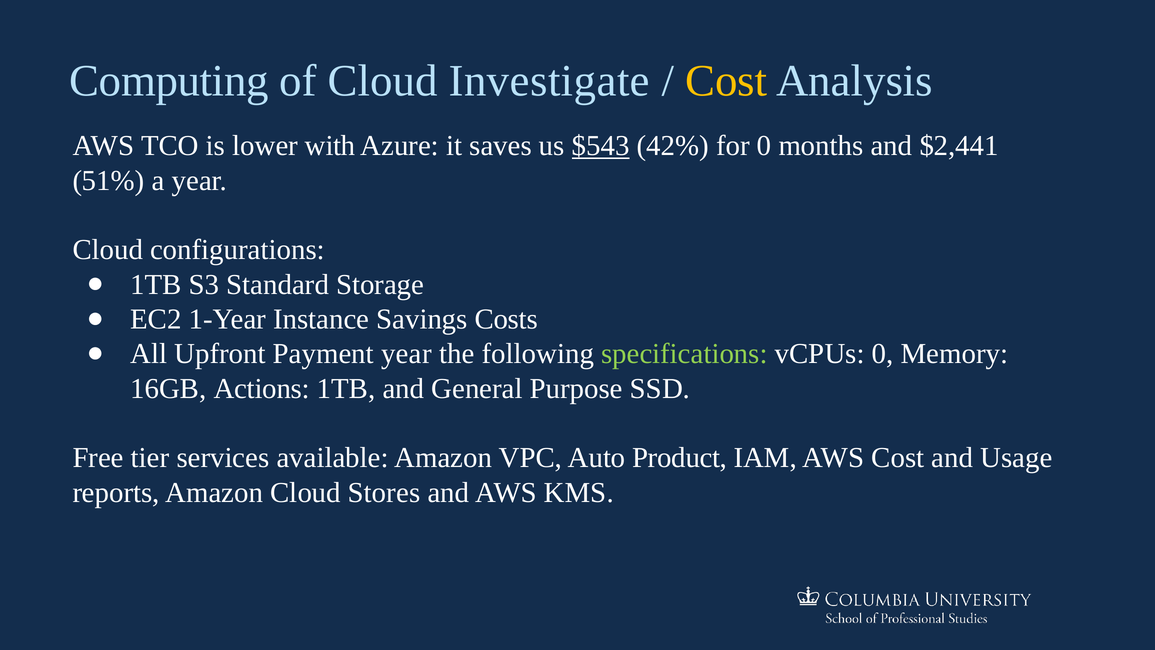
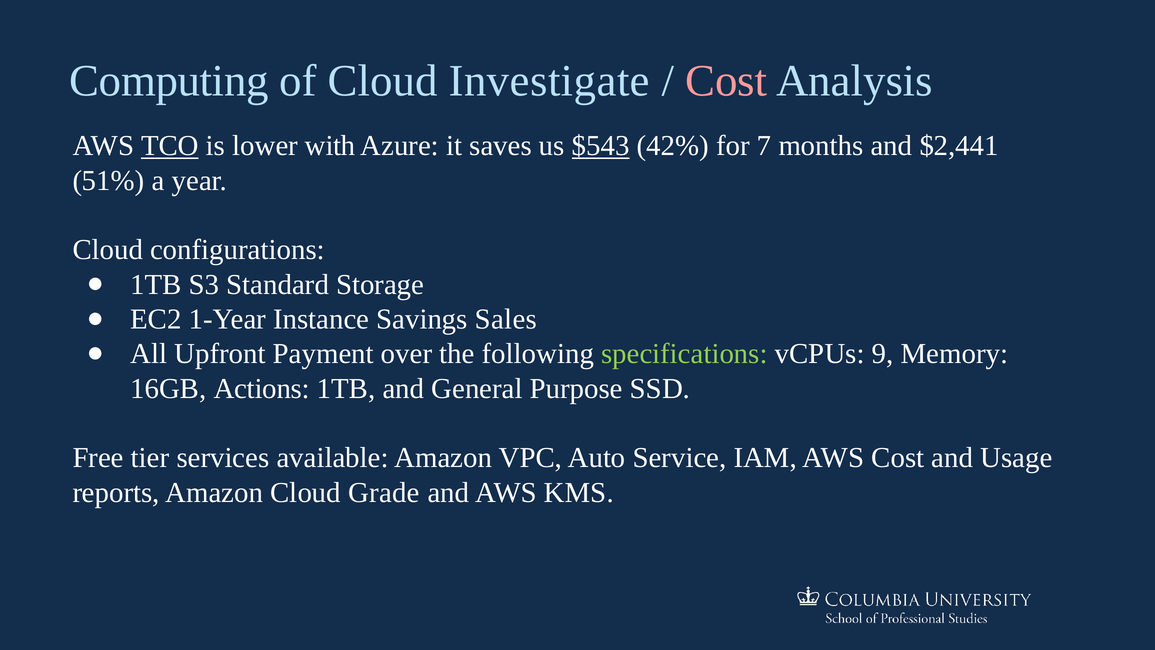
Cost colour: yellow -> pink (726, 81)
TCO underline: none -> present (170, 146)
for 0: 0 -> 7 (764, 146)
Costs: Costs -> Sales (506, 319)
Payment year: year -> over (407, 354)
vCPUs 0: 0 -> 9 (883, 354)
Product: Product -> Service (679, 458)
Stores: Stores -> Grade (384, 492)
